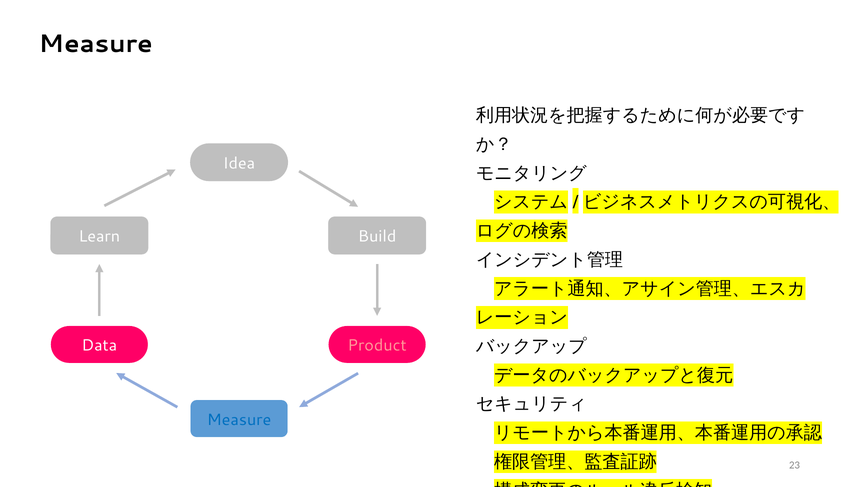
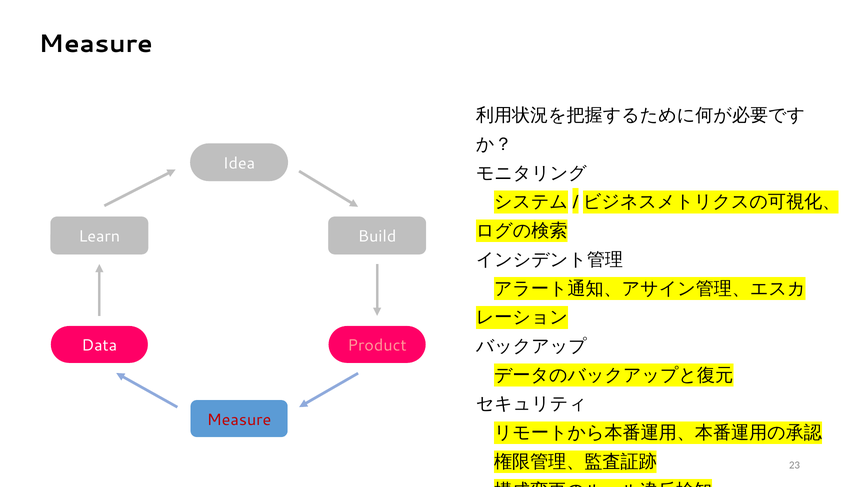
Measure colour: blue -> red (239, 420)
